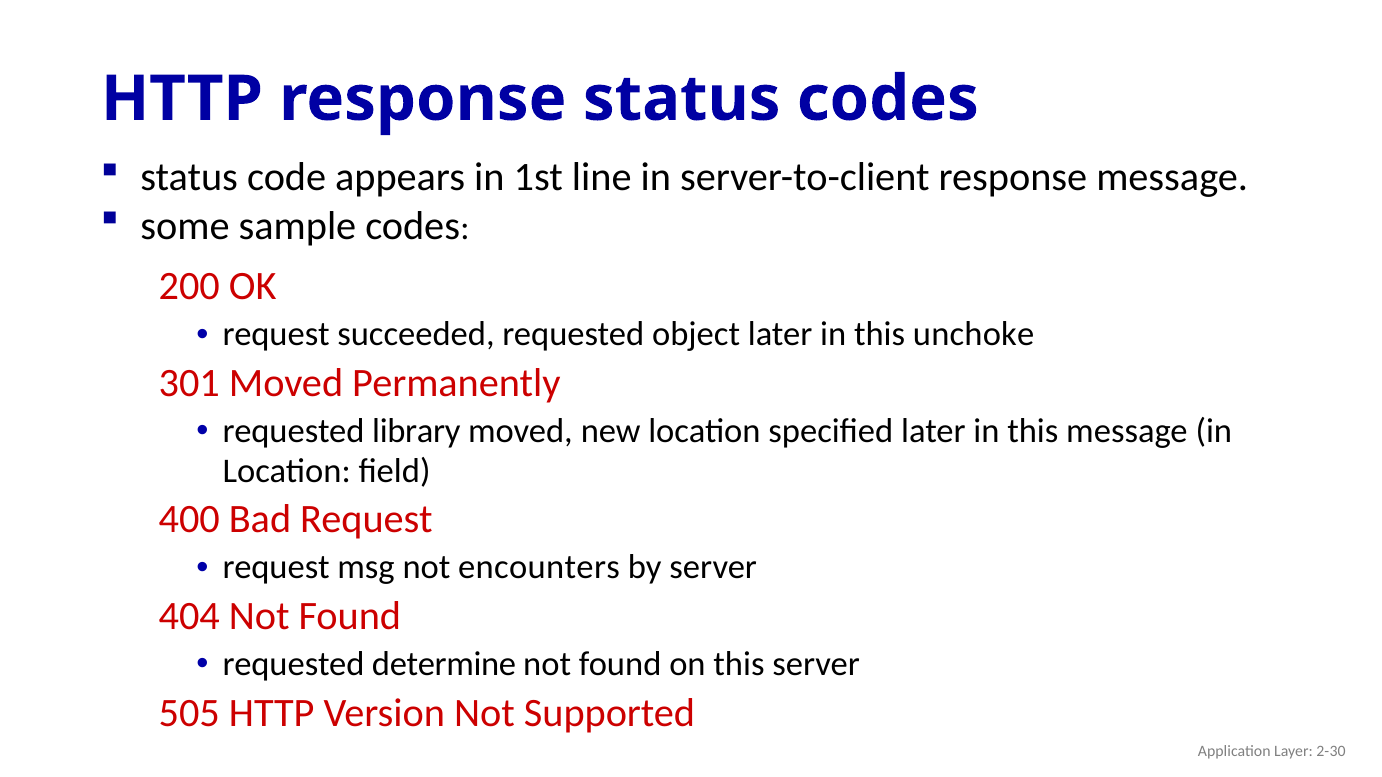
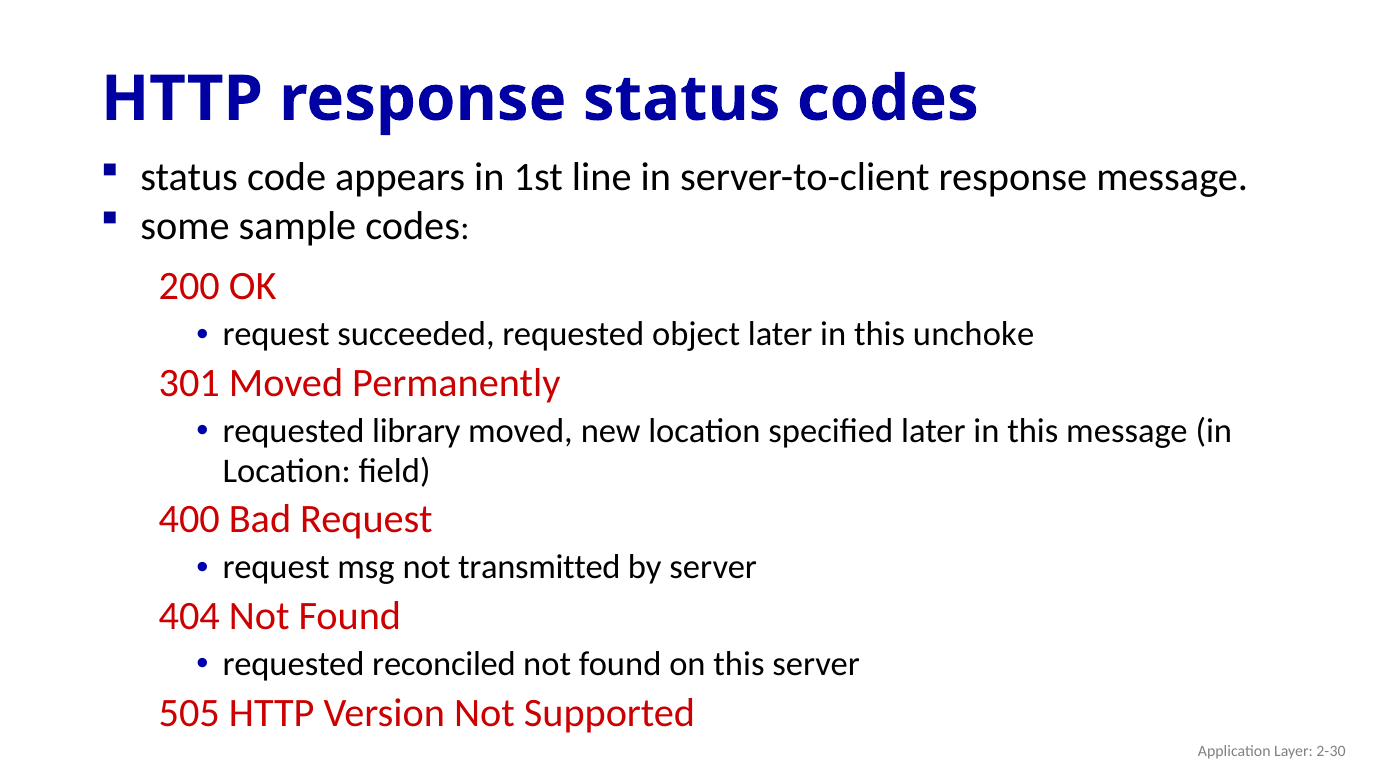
encounters: encounters -> transmitted (539, 568)
determine: determine -> reconciled (444, 665)
